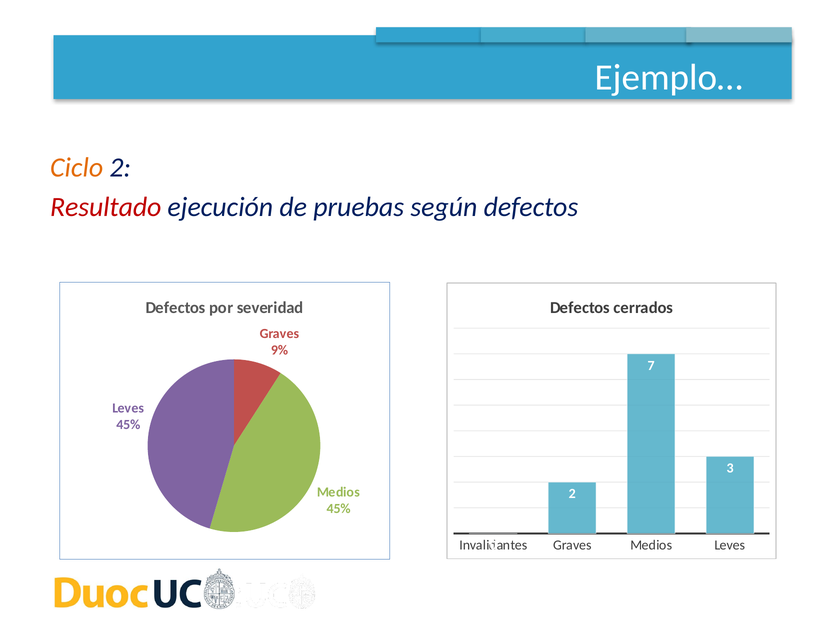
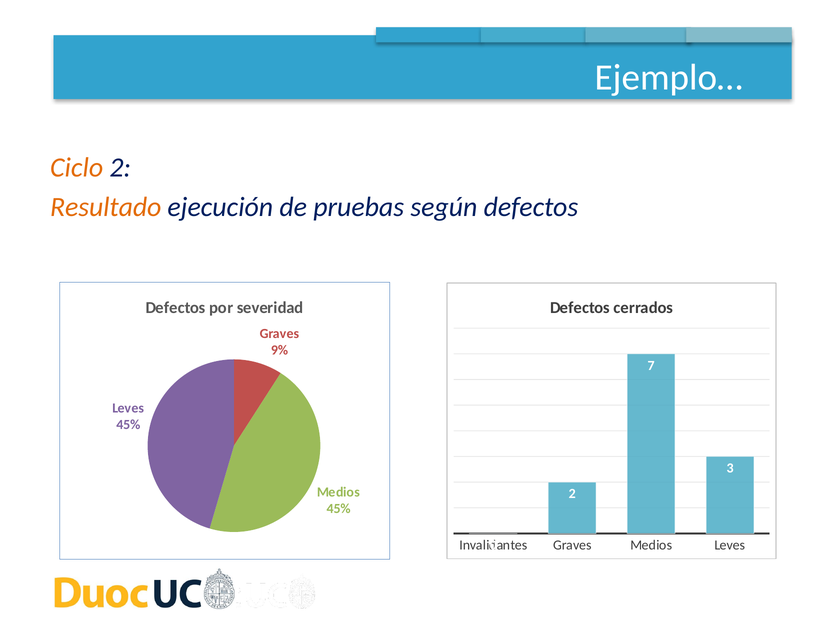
Resultado colour: red -> orange (106, 207)
